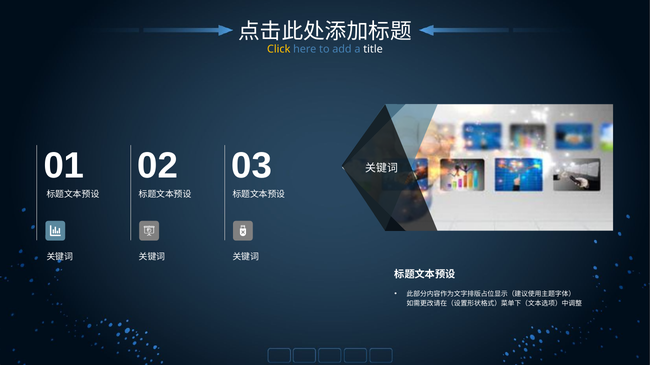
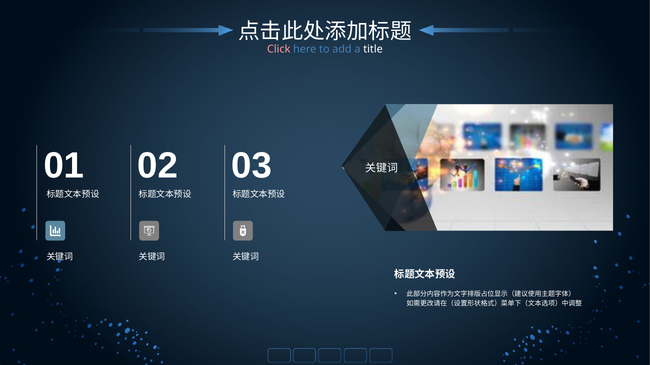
Click colour: yellow -> pink (279, 49)
